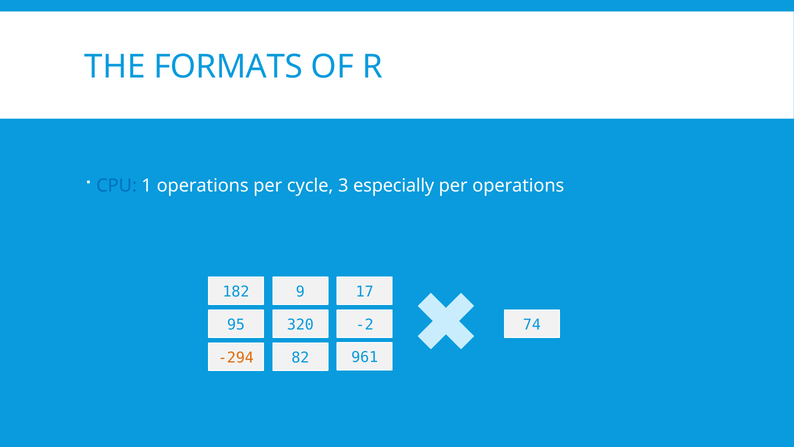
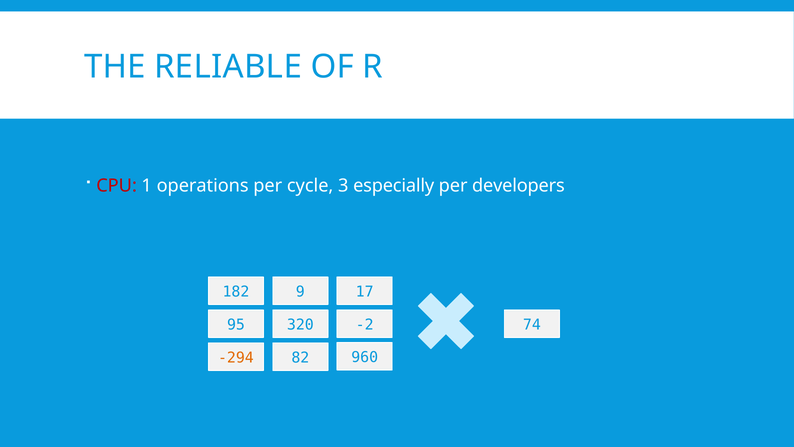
FORMATS: FORMATS -> RELIABLE (228, 67)
CPU colour: blue -> red (117, 185)
per operations: operations -> developers (518, 185)
961: 961 -> 960 (365, 357)
